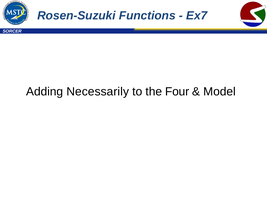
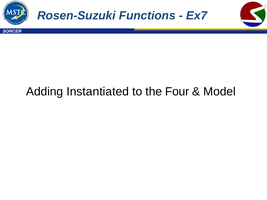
Necessarily: Necessarily -> Instantiated (98, 92)
